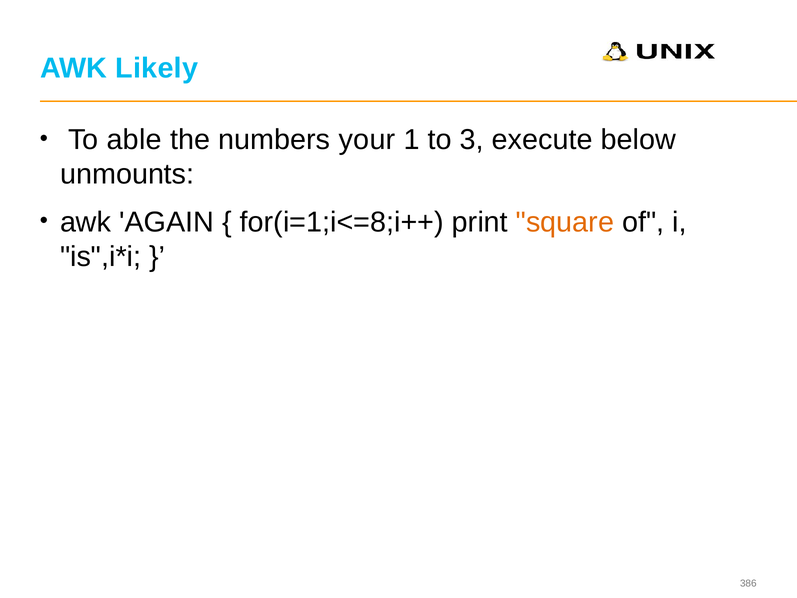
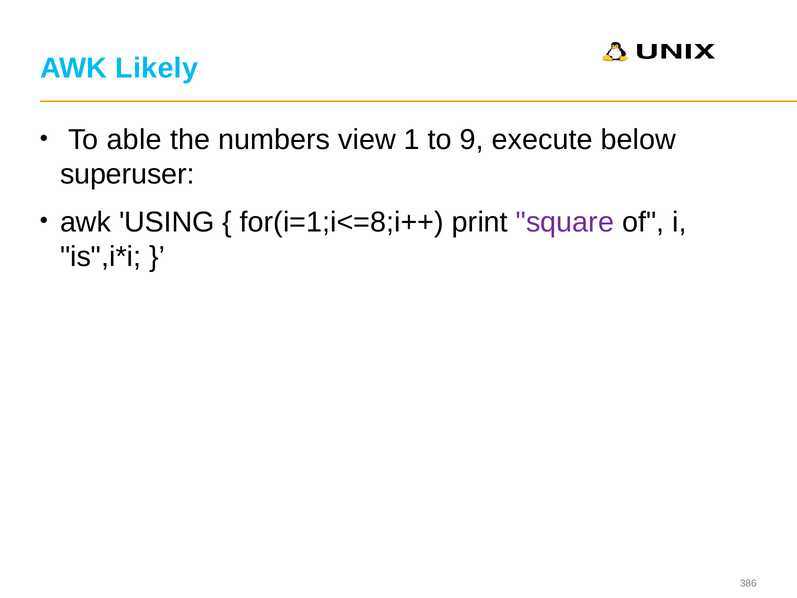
your: your -> view (367, 140)
3: 3 -> 9 (472, 140)
unmounts: unmounts -> superuser (127, 174)
AGAIN: AGAIN -> USING (167, 222)
square colour: orange -> purple (565, 222)
